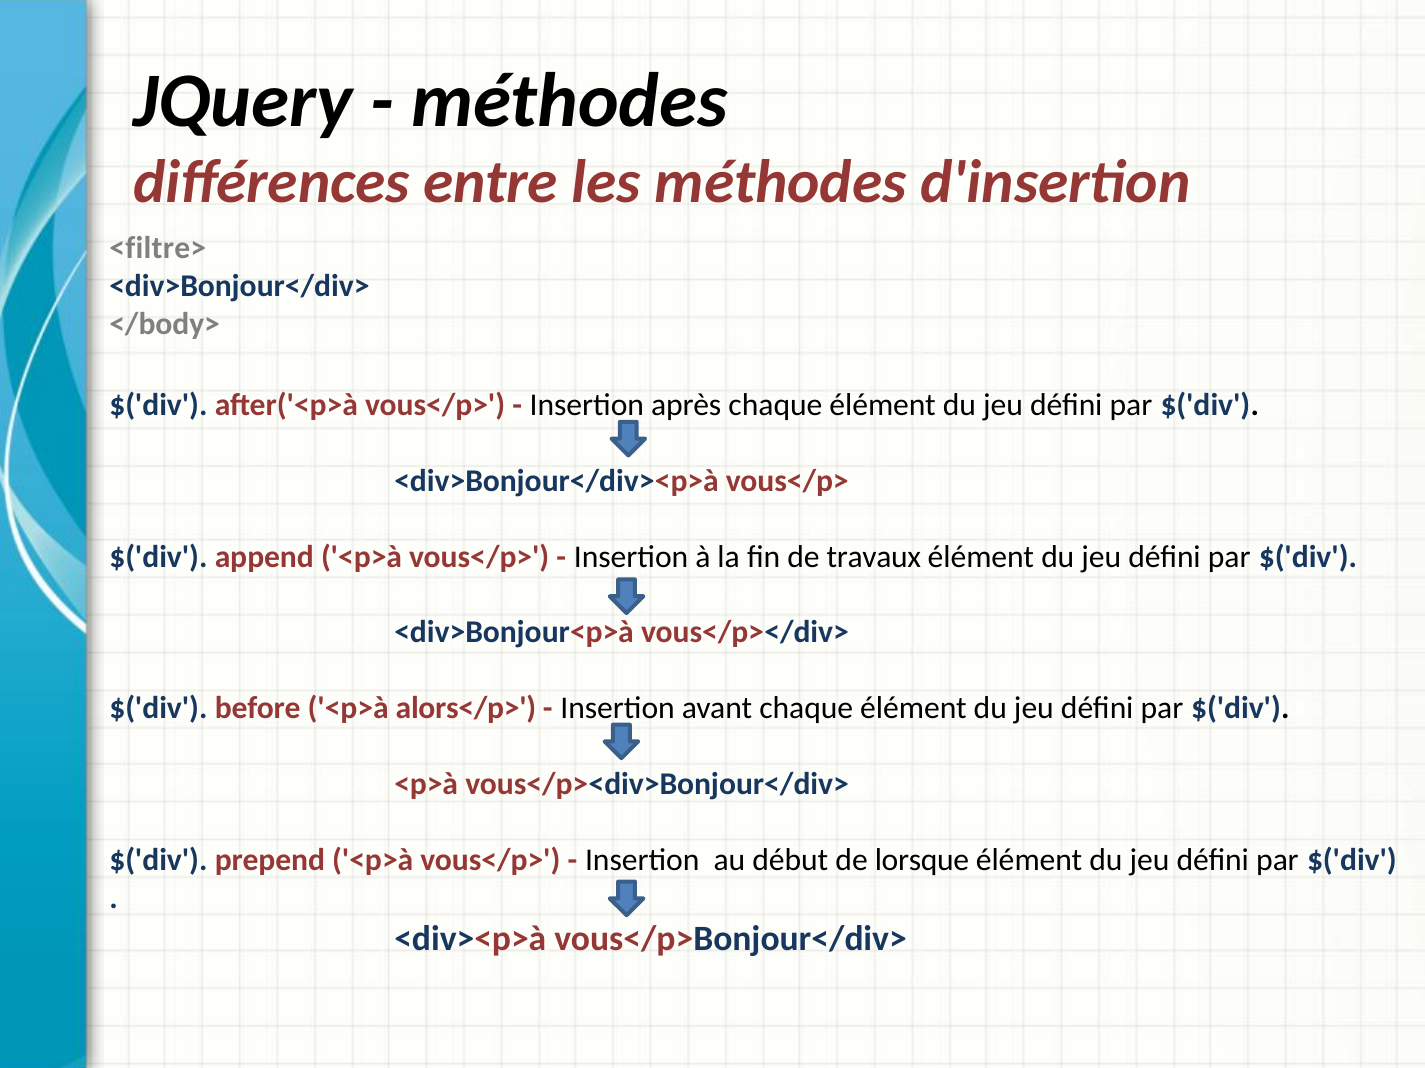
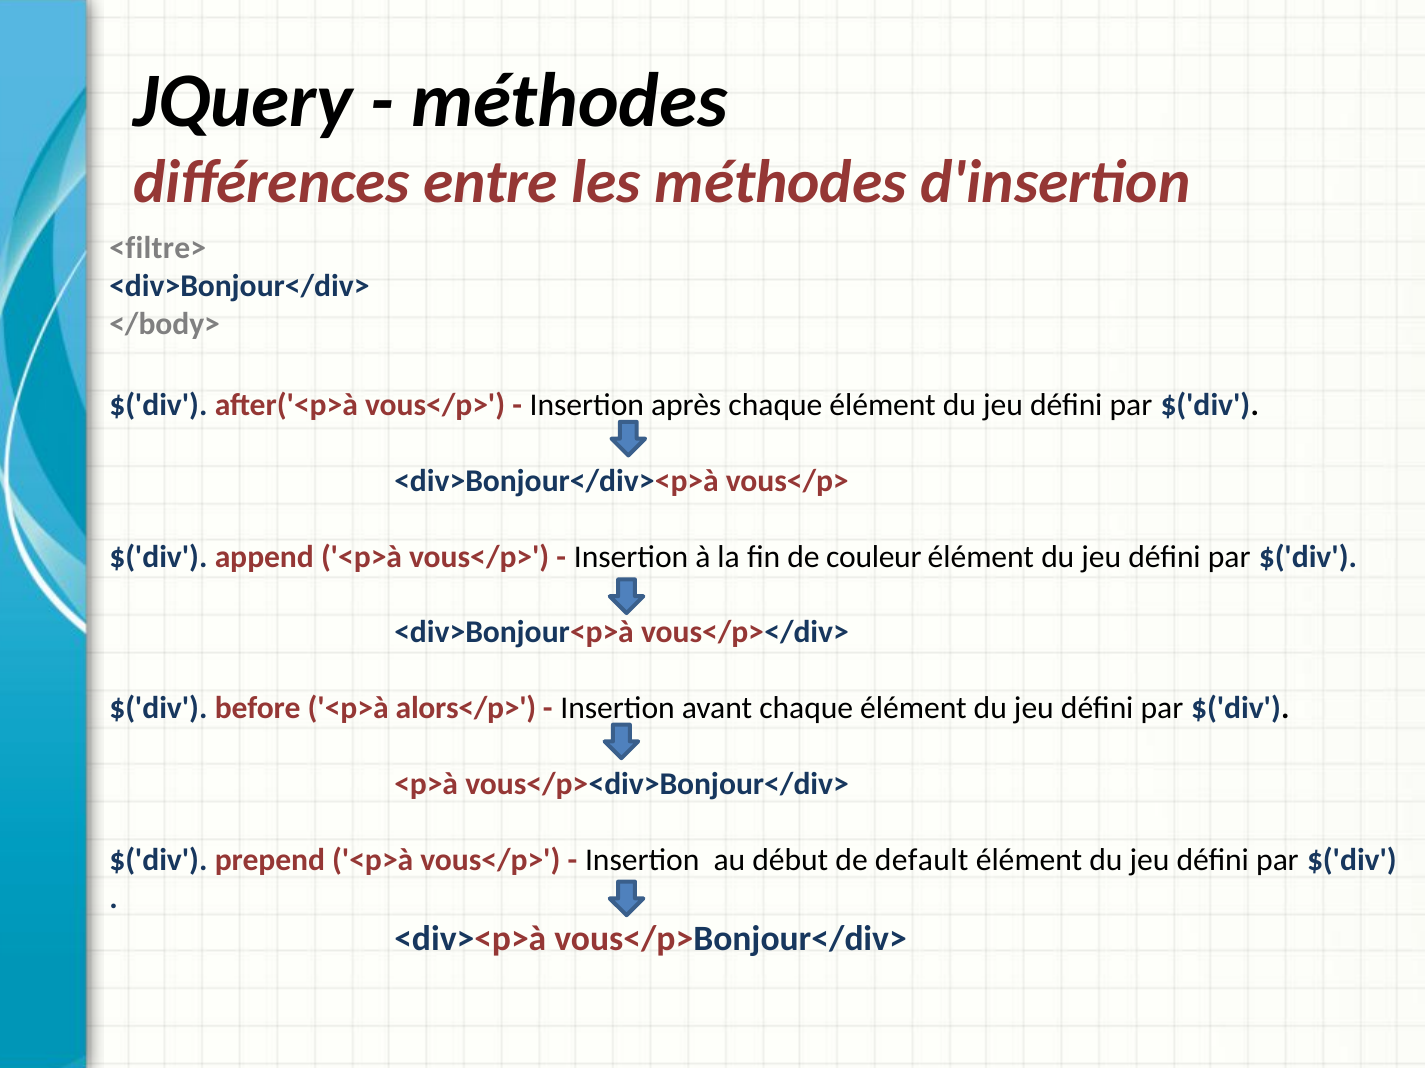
travaux: travaux -> couleur (874, 557)
lorsque: lorsque -> default (922, 861)
